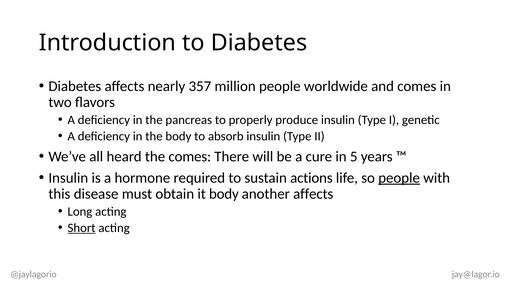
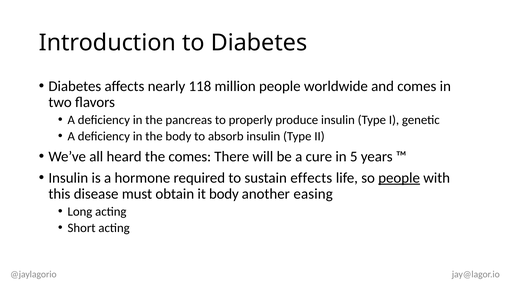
357: 357 -> 118 (200, 86)
actions: actions -> effects (311, 178)
another affects: affects -> easing (313, 194)
Short underline: present -> none (82, 228)
